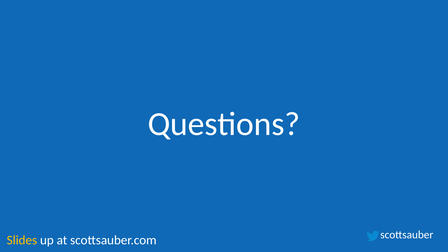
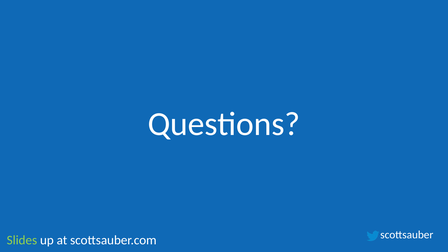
Slides colour: yellow -> light green (22, 240)
